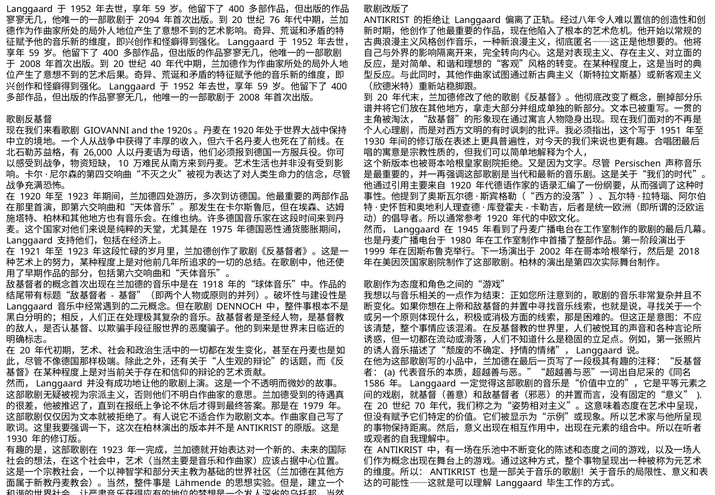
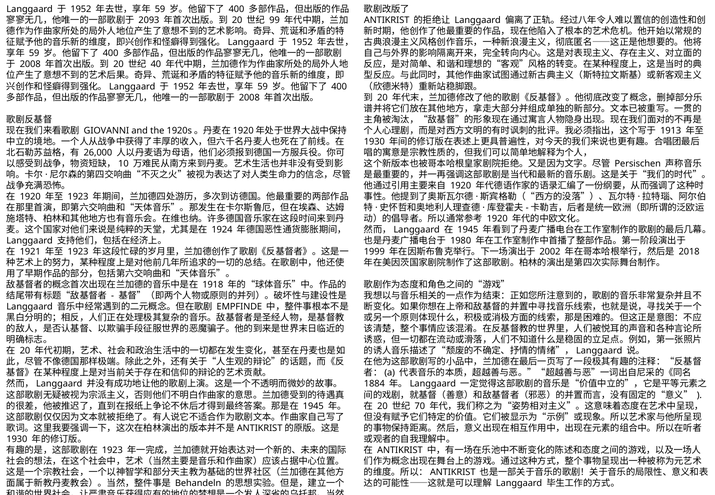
2094: 2094 -> 2093 (149, 20)
76: 76 -> 99 (275, 20)
1951: 1951 -> 1913 (671, 131)
1975: 1975 -> 1924 (222, 230)
DENNOCH: DENNOCH -> EMPFINDE (239, 307)
1586: 1586 -> 1884 (374, 384)
1979: 1979 -> 1945 (313, 406)
Lähmende: Lähmende -> Behandeln (198, 483)
